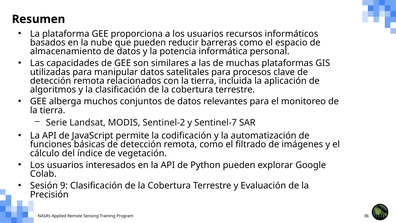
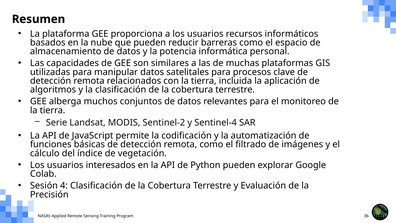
Sentinel-7: Sentinel-7 -> Sentinel-4 (216, 123)
9: 9 -> 4 (64, 185)
